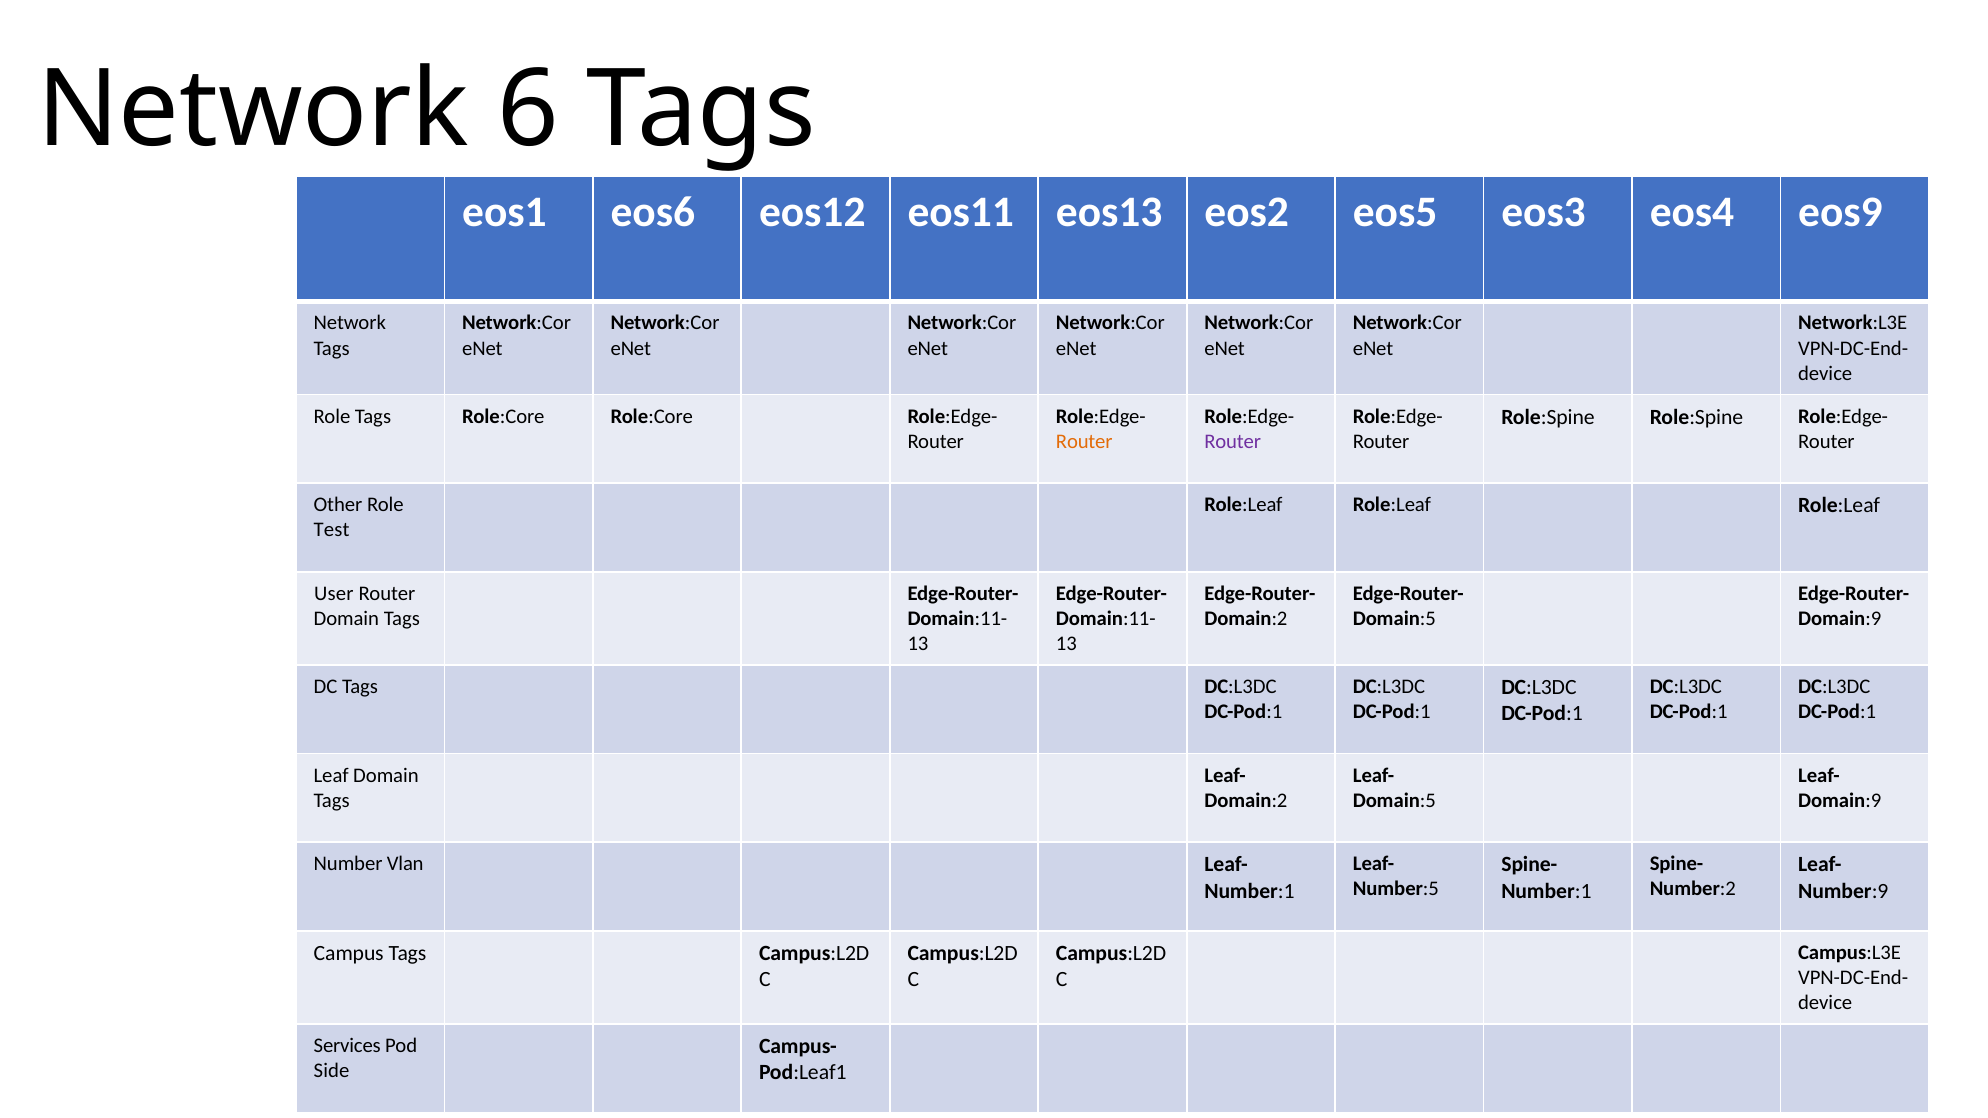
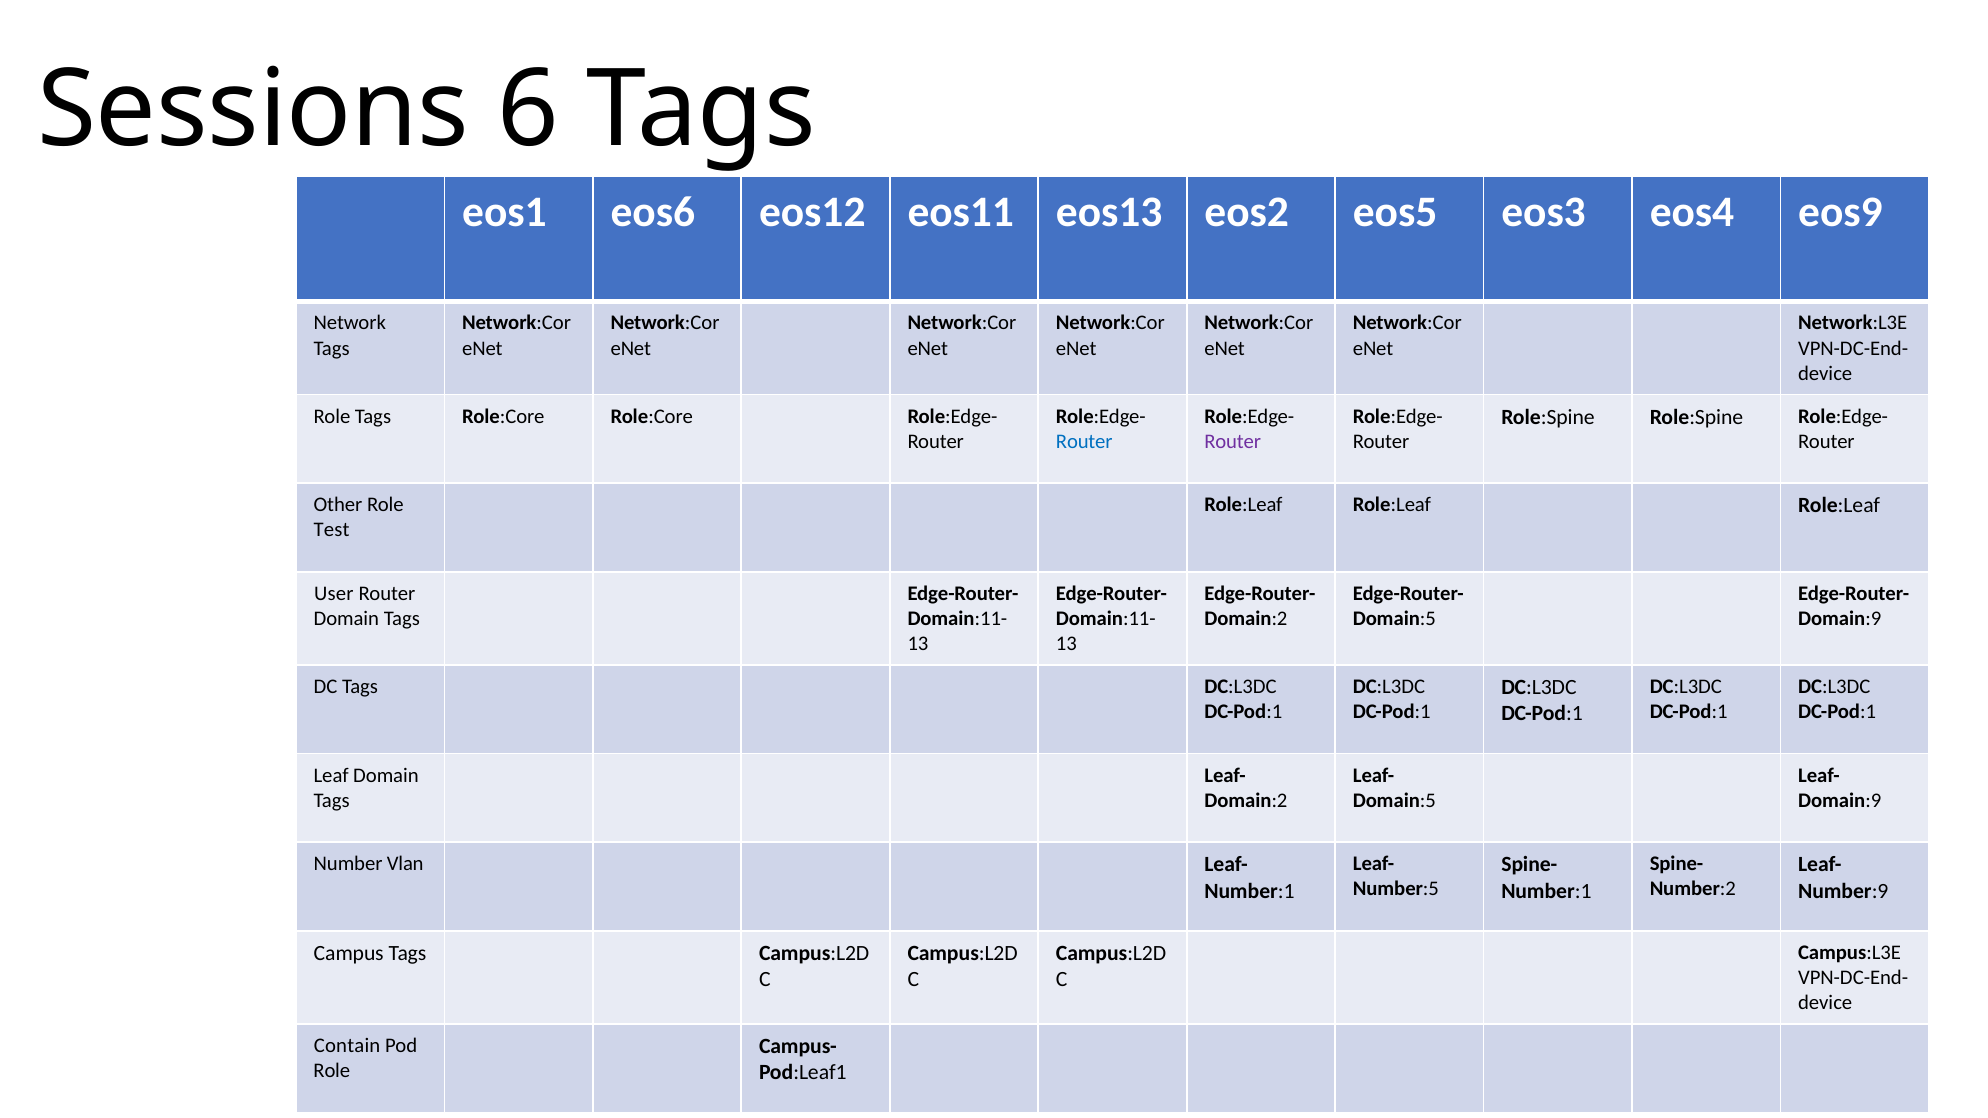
Network: Network -> Sessions (253, 110)
Router colour: orange -> blue (1084, 441)
Services: Services -> Contain (347, 1046)
Side: Side -> Role (332, 1071)
